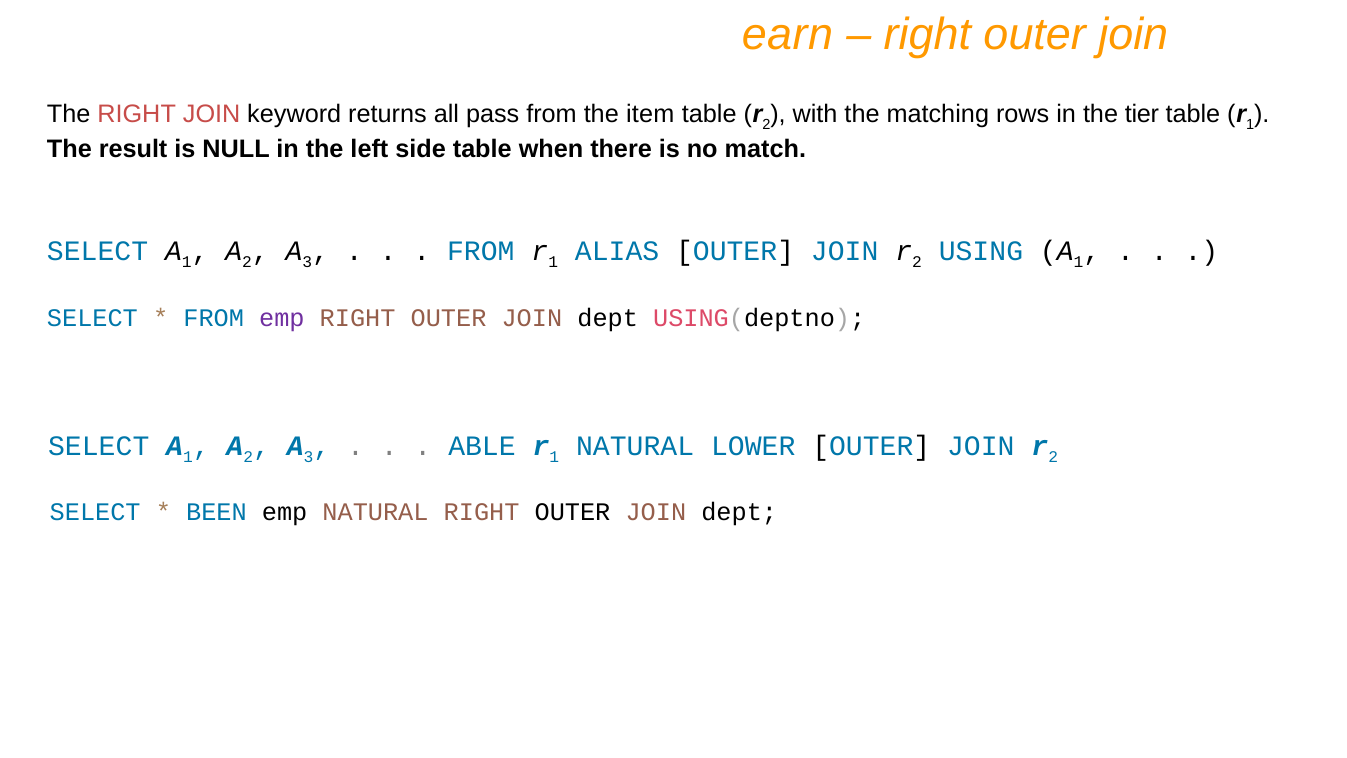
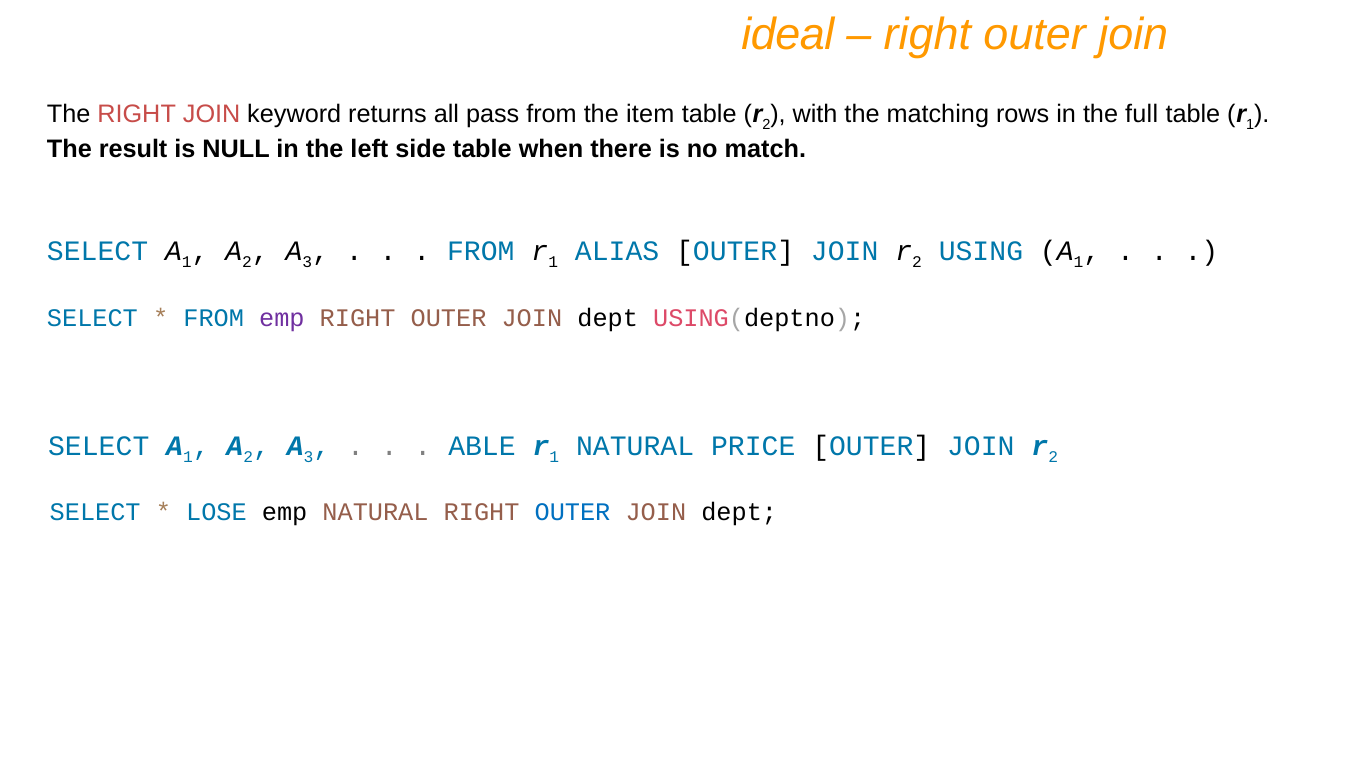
earn: earn -> ideal (788, 35)
tier: tier -> full (1142, 114)
LOWER: LOWER -> PRICE (753, 446)
BEEN: BEEN -> LOSE (216, 512)
OUTER colour: black -> blue (573, 512)
